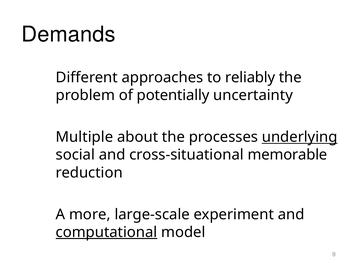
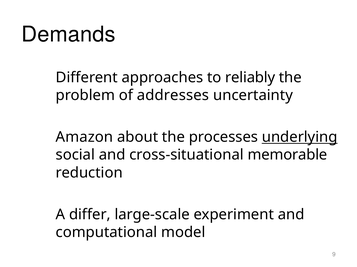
potentially: potentially -> addresses (173, 96)
Multiple: Multiple -> Amazon (84, 137)
more: more -> differ (90, 215)
computational underline: present -> none (106, 233)
